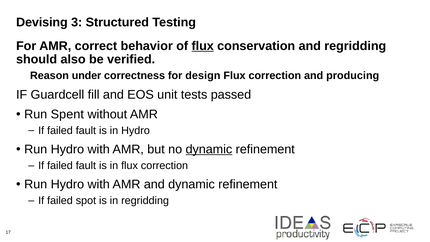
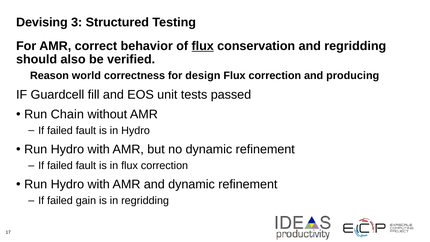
under: under -> world (86, 76)
Spent: Spent -> Chain (67, 114)
dynamic underline: present -> none (209, 149)
spot: spot -> gain (86, 201)
